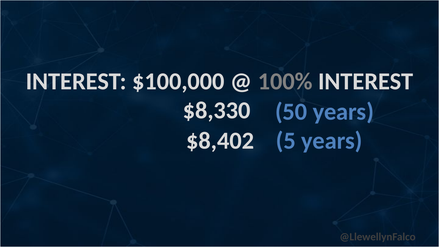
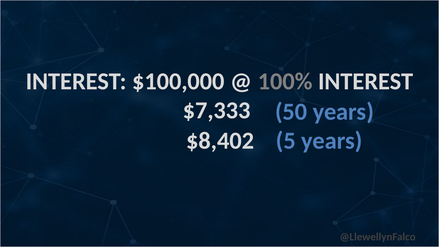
$8,330: $8,330 -> $7,333 (217, 111)
